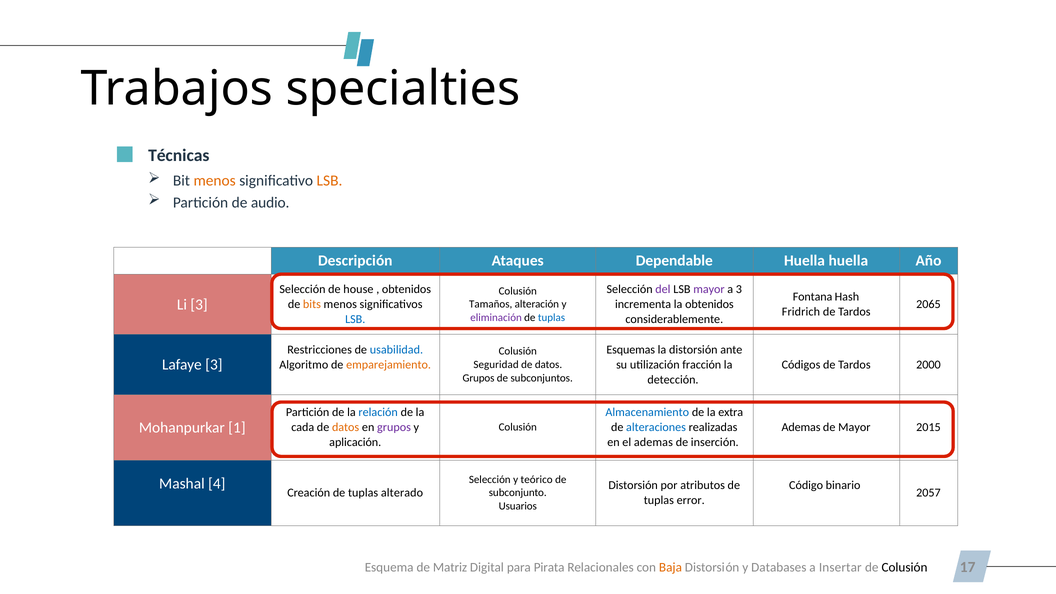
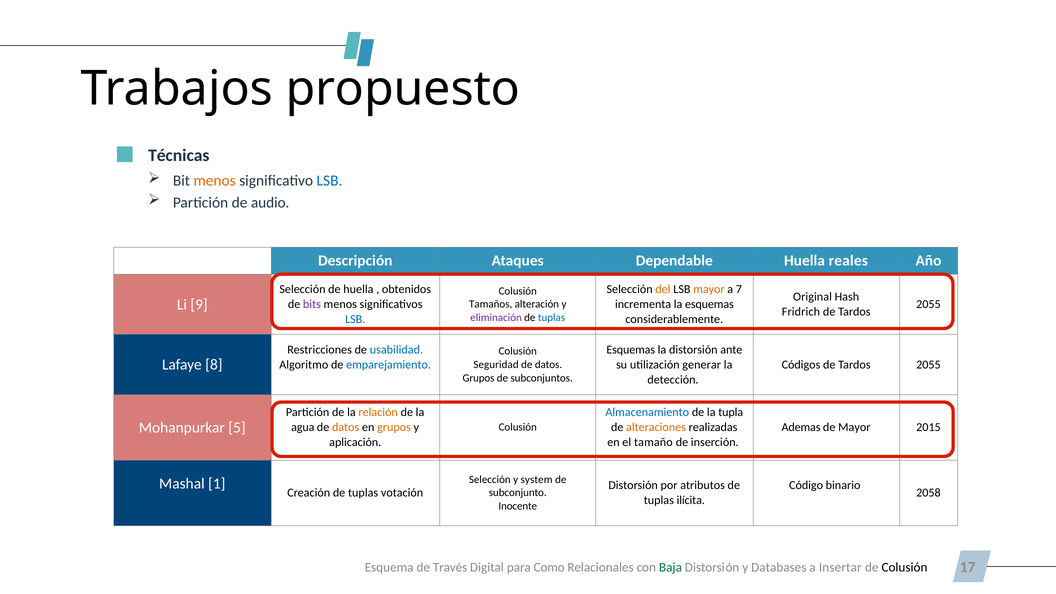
specialties: specialties -> propuesto (403, 89)
LSB colour: orange -> blue (329, 181)
Huella huella: huella -> reales (848, 261)
de house: house -> huella (358, 289)
del colour: purple -> orange (663, 289)
mayor colour: purple -> orange (709, 289)
a 3: 3 -> 7 (739, 289)
Fontana: Fontana -> Original (812, 297)
Li 3: 3 -> 9 (199, 304)
bits colour: orange -> purple (312, 304)
la obtenidos: obtenidos -> esquemas (709, 304)
2065: 2065 -> 2055 (928, 304)
Lafaye 3: 3 -> 8 (214, 365)
emparejamiento colour: orange -> blue (389, 365)
fracción: fracción -> generar (702, 365)
Códigos de Tardos 2000: 2000 -> 2055 (928, 365)
relación colour: blue -> orange (378, 412)
extra: extra -> tupla (731, 412)
1: 1 -> 5 (237, 427)
cada: cada -> agua (303, 427)
grupos colour: purple -> orange (394, 427)
alteraciones colour: blue -> orange (656, 427)
el ademas: ademas -> tamaño (653, 442)
teórico: teórico -> system (537, 479)
4: 4 -> 1 (217, 483)
alterado: alterado -> votación (402, 493)
2057: 2057 -> 2058 (928, 493)
error: error -> ilícita (691, 500)
Usuarios: Usuarios -> Inocente (518, 506)
Matriz: Matriz -> Través (450, 567)
Pirata: Pirata -> Como (549, 567)
Baja colour: orange -> green (670, 567)
